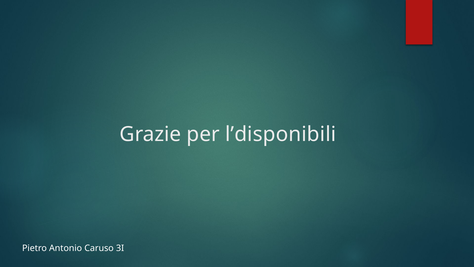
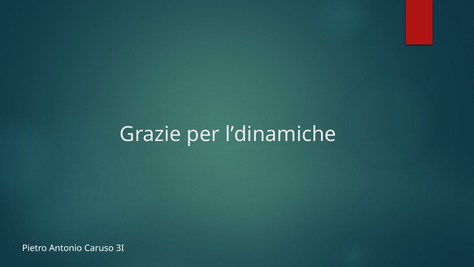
l’disponibili: l’disponibili -> l’dinamiche (281, 134)
